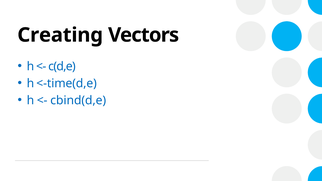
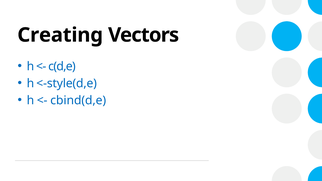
<-time(d,e: <-time(d,e -> <-style(d,e (67, 83)
